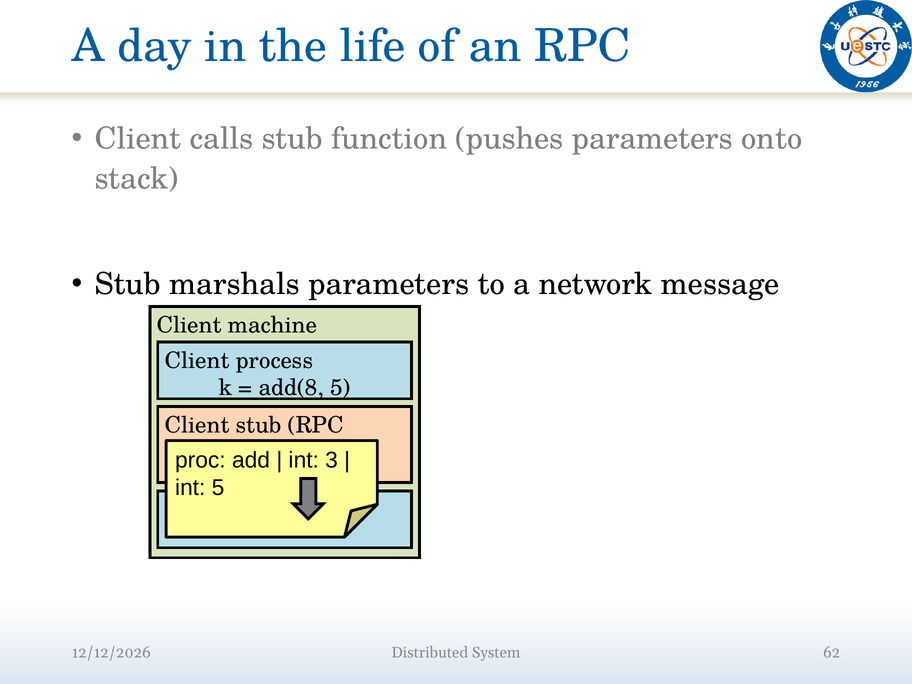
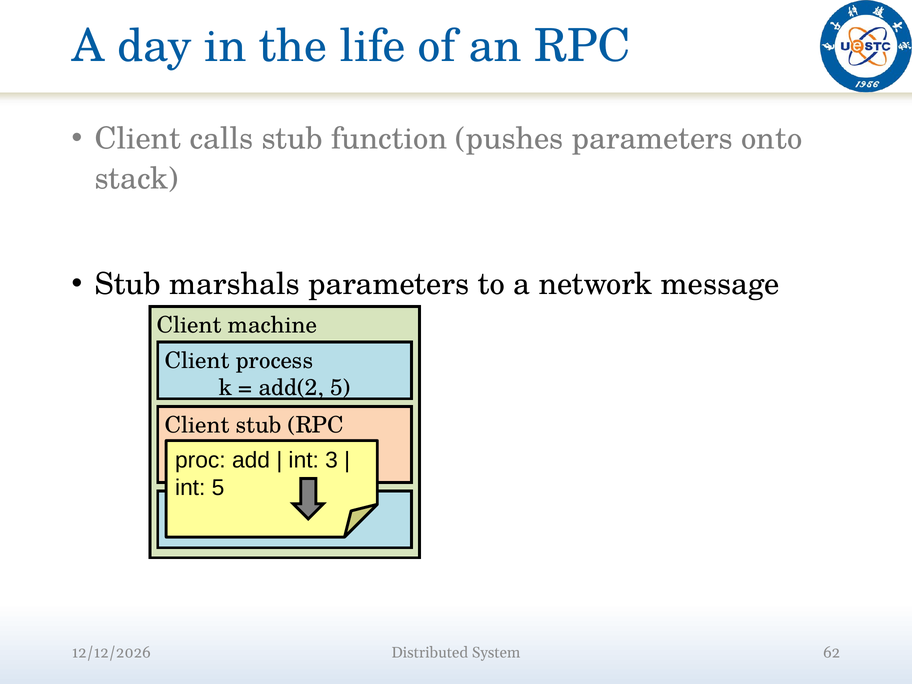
add(8: add(8 -> add(2 (291, 388)
